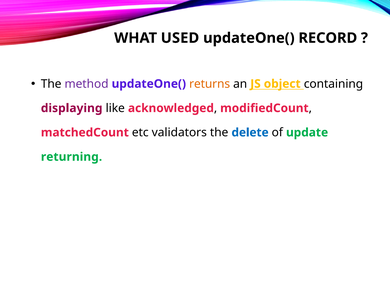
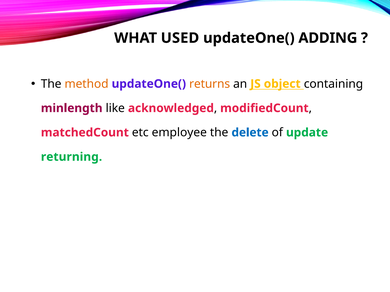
RECORD: RECORD -> ADDING (328, 38)
method colour: purple -> orange (87, 84)
displaying: displaying -> minlength (72, 108)
validators: validators -> employee (179, 133)
